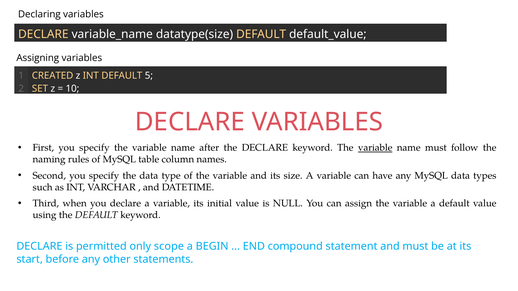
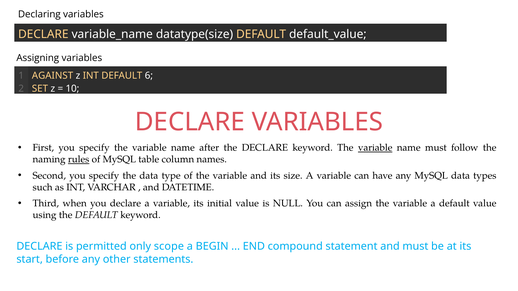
CREATED: CREATED -> AGAINST (53, 76)
5: 5 -> 6 (149, 76)
rules underline: none -> present (79, 160)
